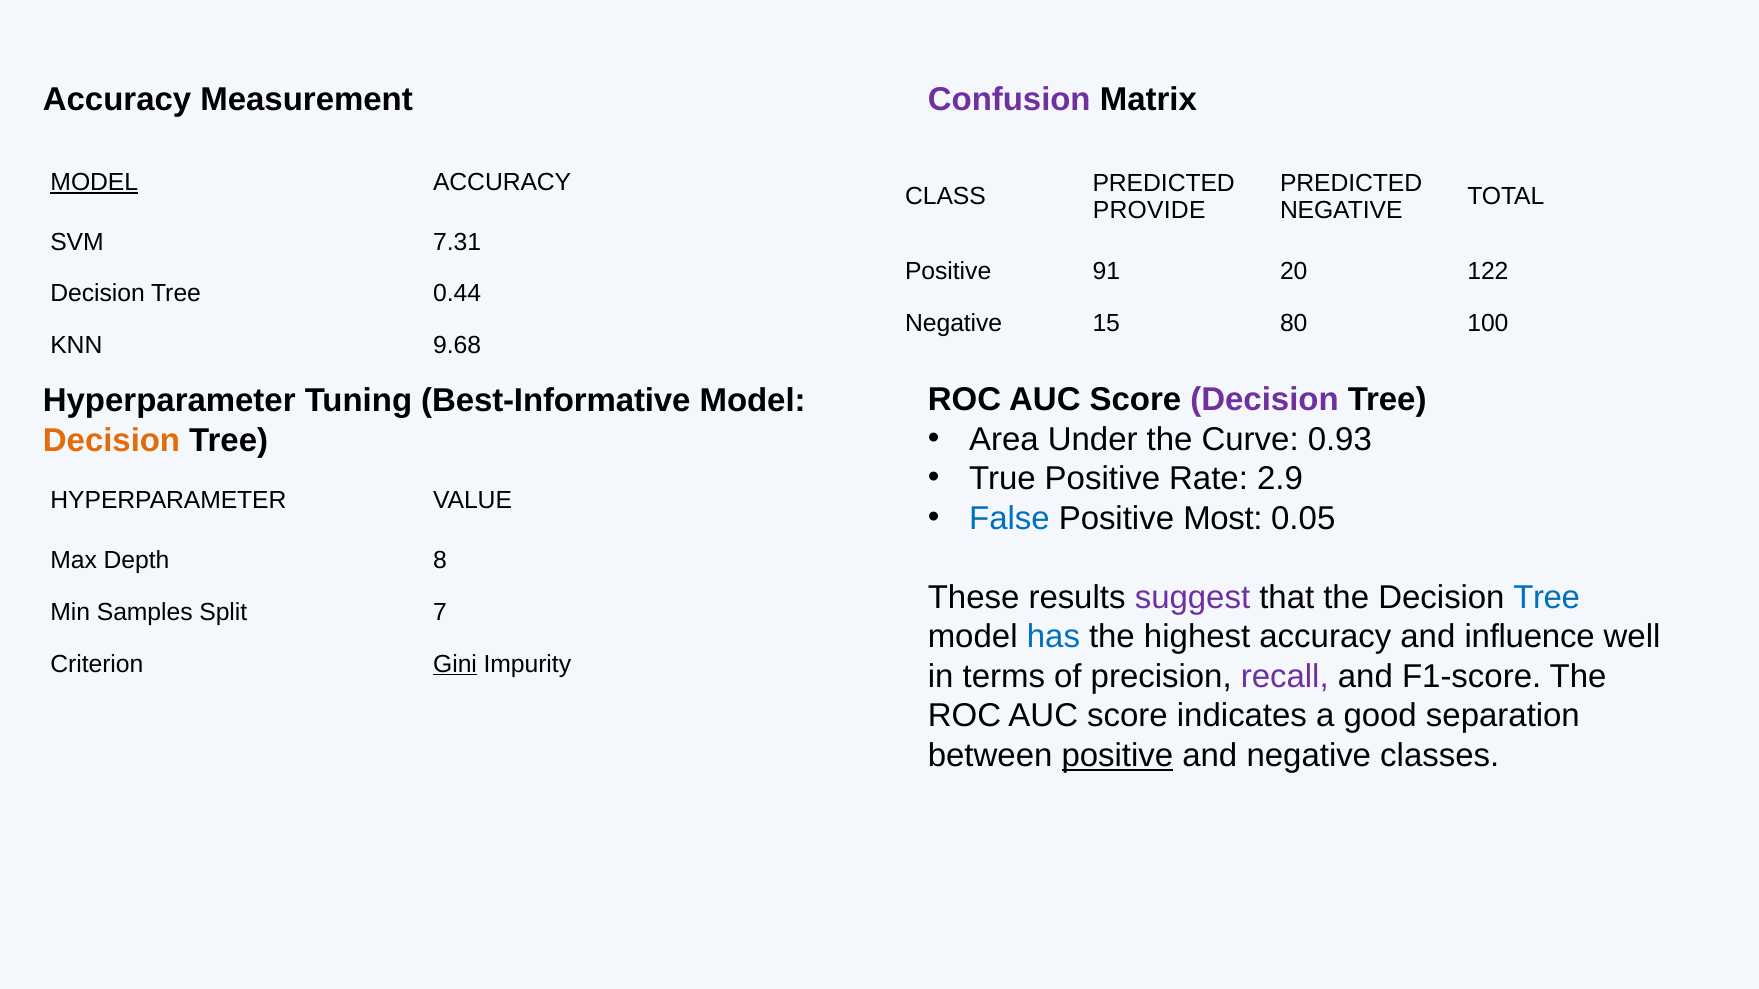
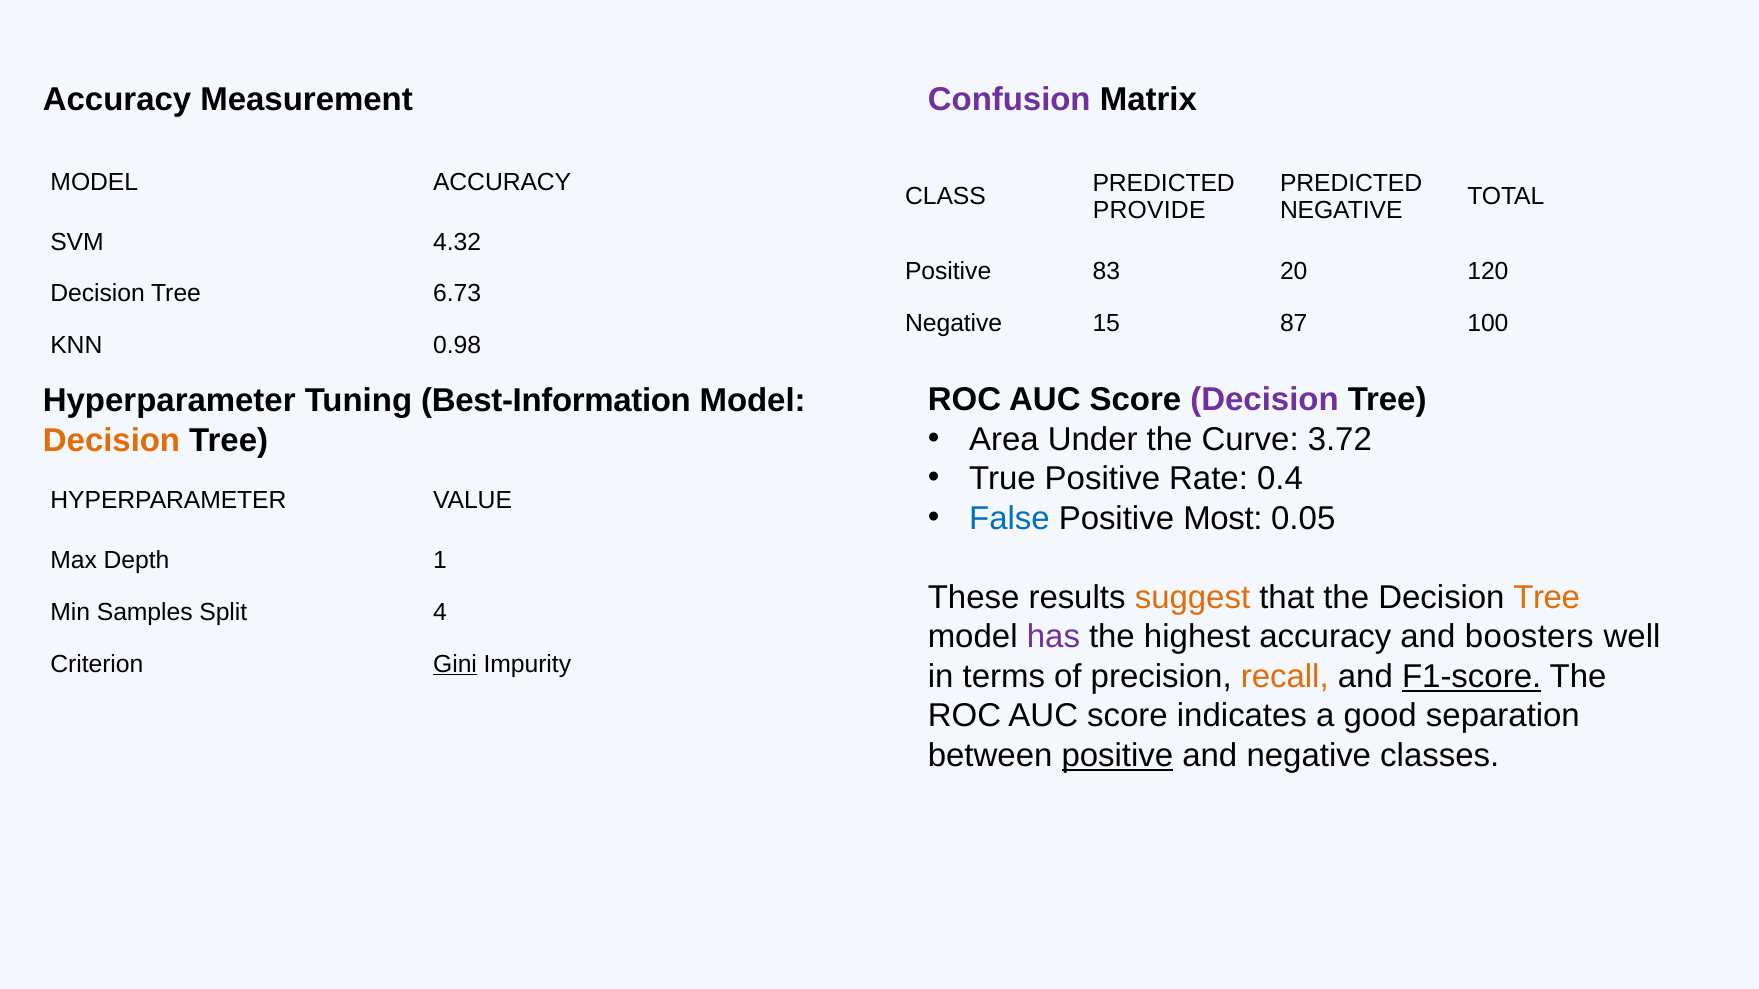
MODEL underline: present -> none (94, 182)
7.31: 7.31 -> 4.32 (457, 242)
91: 91 -> 83 (1106, 272)
122: 122 -> 120 (1488, 272)
0.44: 0.44 -> 6.73 (457, 294)
80: 80 -> 87 (1294, 323)
9.68: 9.68 -> 0.98 (457, 346)
Best-Informative: Best-Informative -> Best-Information (556, 401)
0.93: 0.93 -> 3.72 (1340, 439)
2.9: 2.9 -> 0.4 (1280, 479)
8: 8 -> 1 (440, 561)
suggest colour: purple -> orange (1192, 598)
Tree colour: blue -> orange (1547, 598)
7: 7 -> 4 (440, 613)
has colour: blue -> purple (1053, 637)
influence: influence -> boosters (1529, 637)
recall colour: purple -> orange (1285, 677)
F1-score underline: none -> present (1472, 677)
